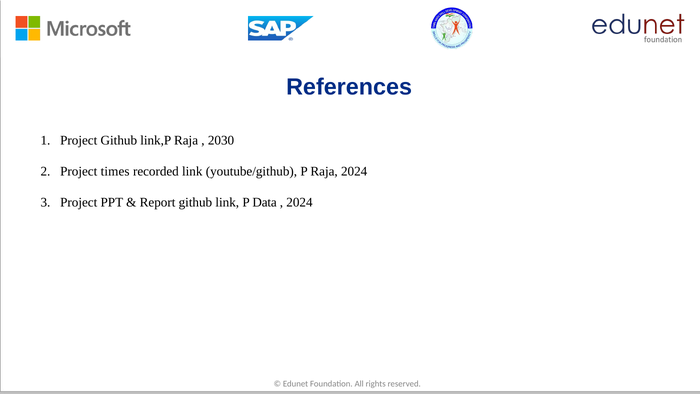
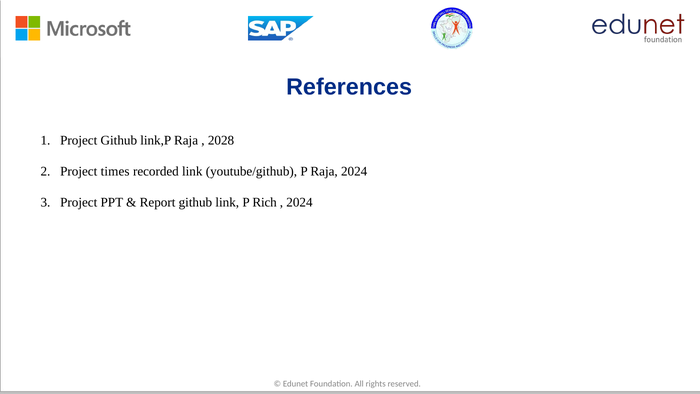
2030: 2030 -> 2028 (221, 140)
Data: Data -> Rich (265, 202)
